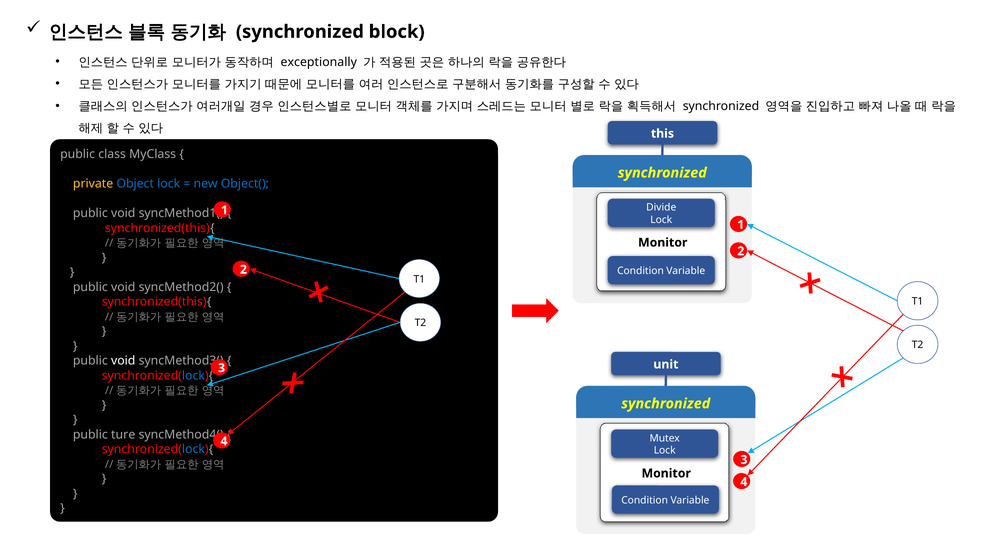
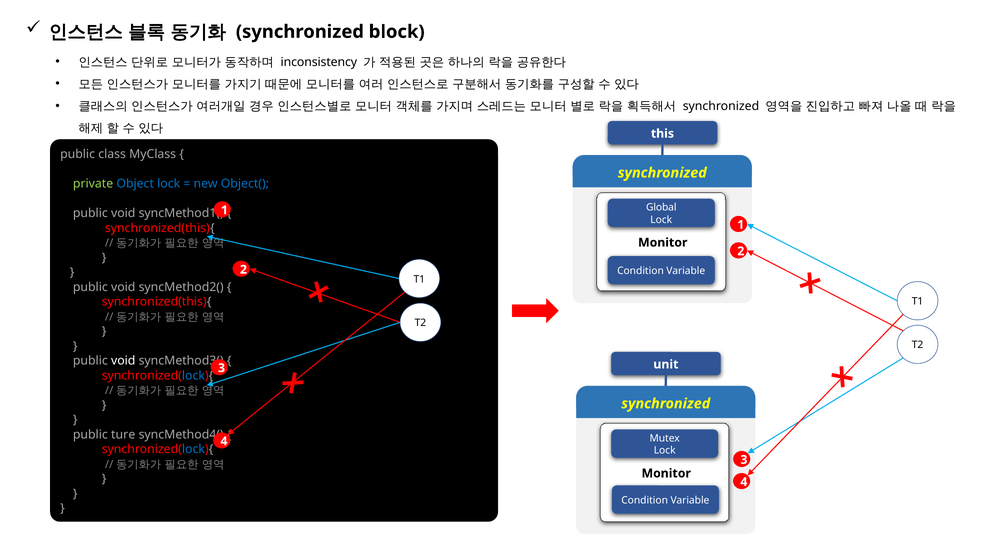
exceptionally: exceptionally -> inconsistency (319, 62)
private colour: yellow -> light green (93, 184)
Divide: Divide -> Global (661, 208)
